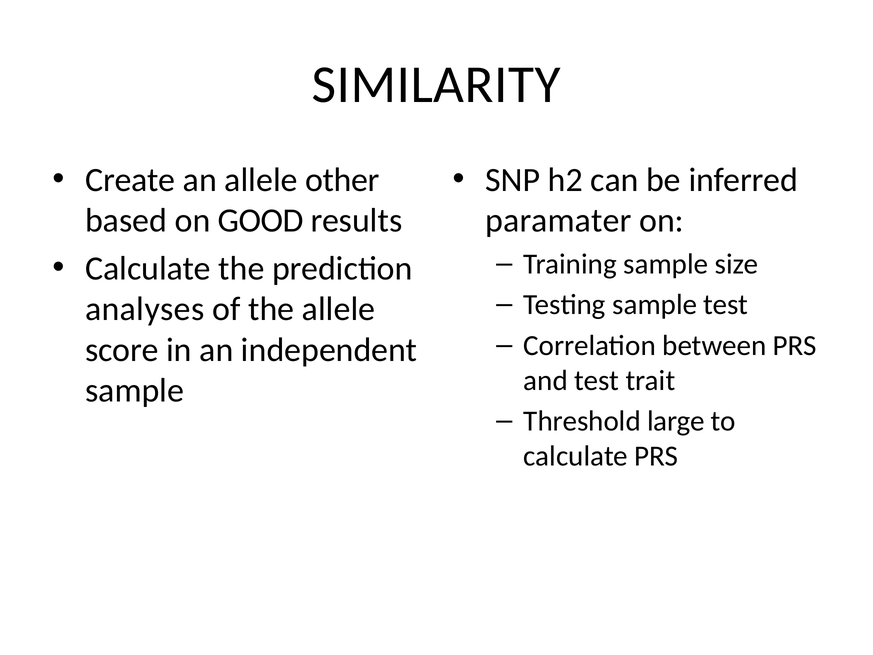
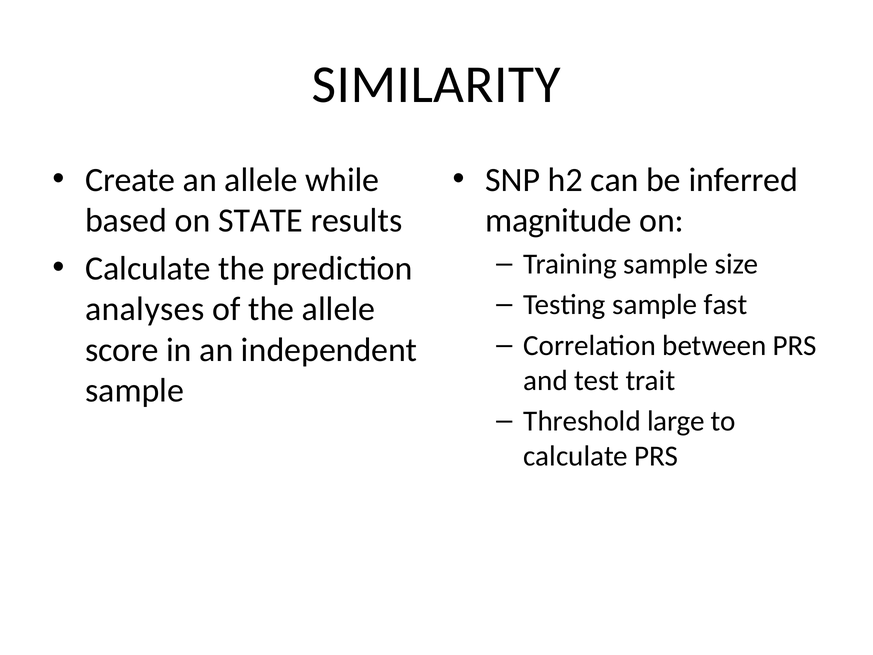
other: other -> while (342, 180)
GOOD: GOOD -> STATE (260, 221)
paramater: paramater -> magnitude (559, 221)
sample test: test -> fast (726, 305)
